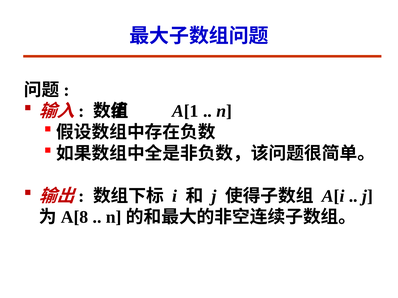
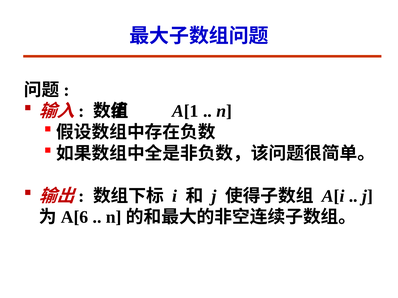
A[8: A[8 -> A[6 (75, 218)
